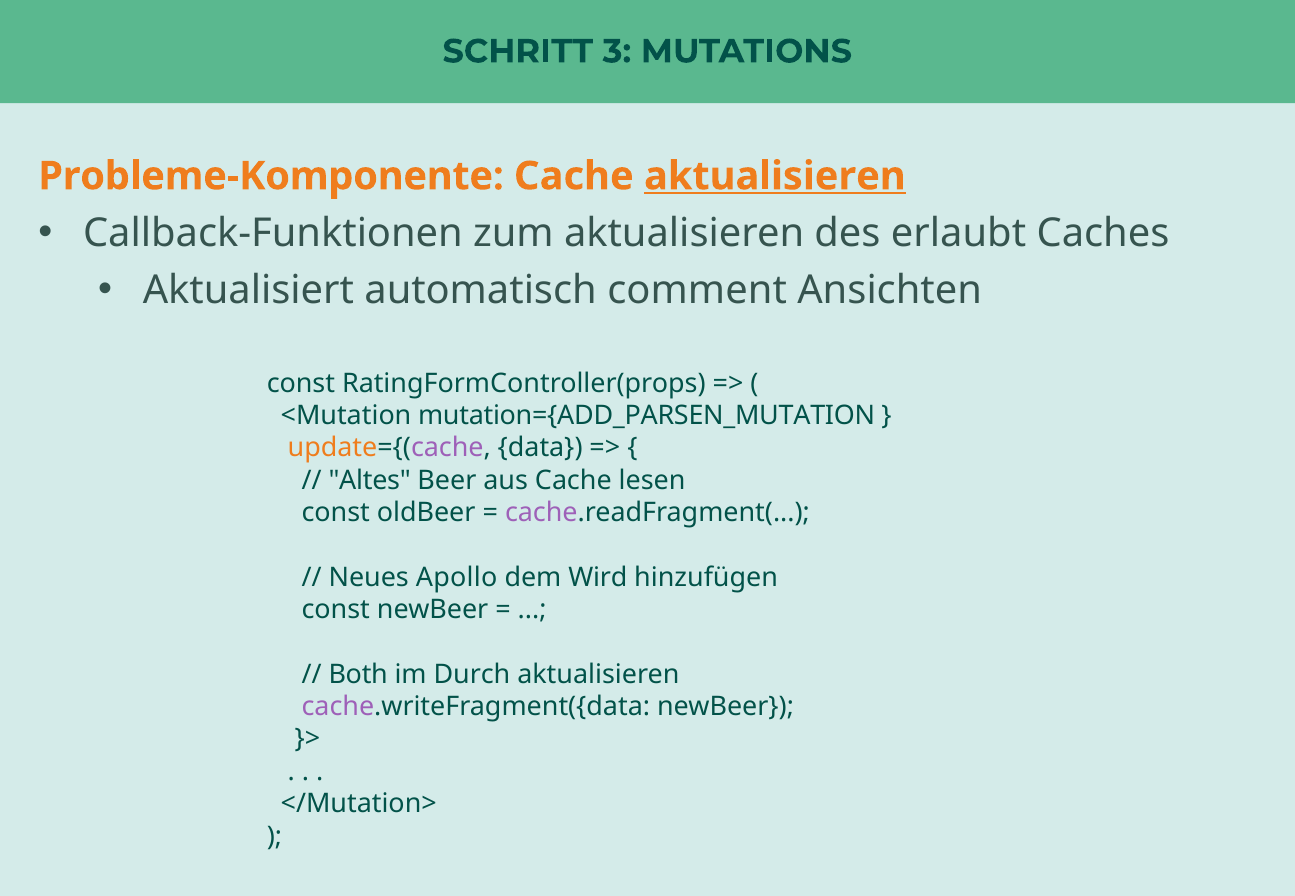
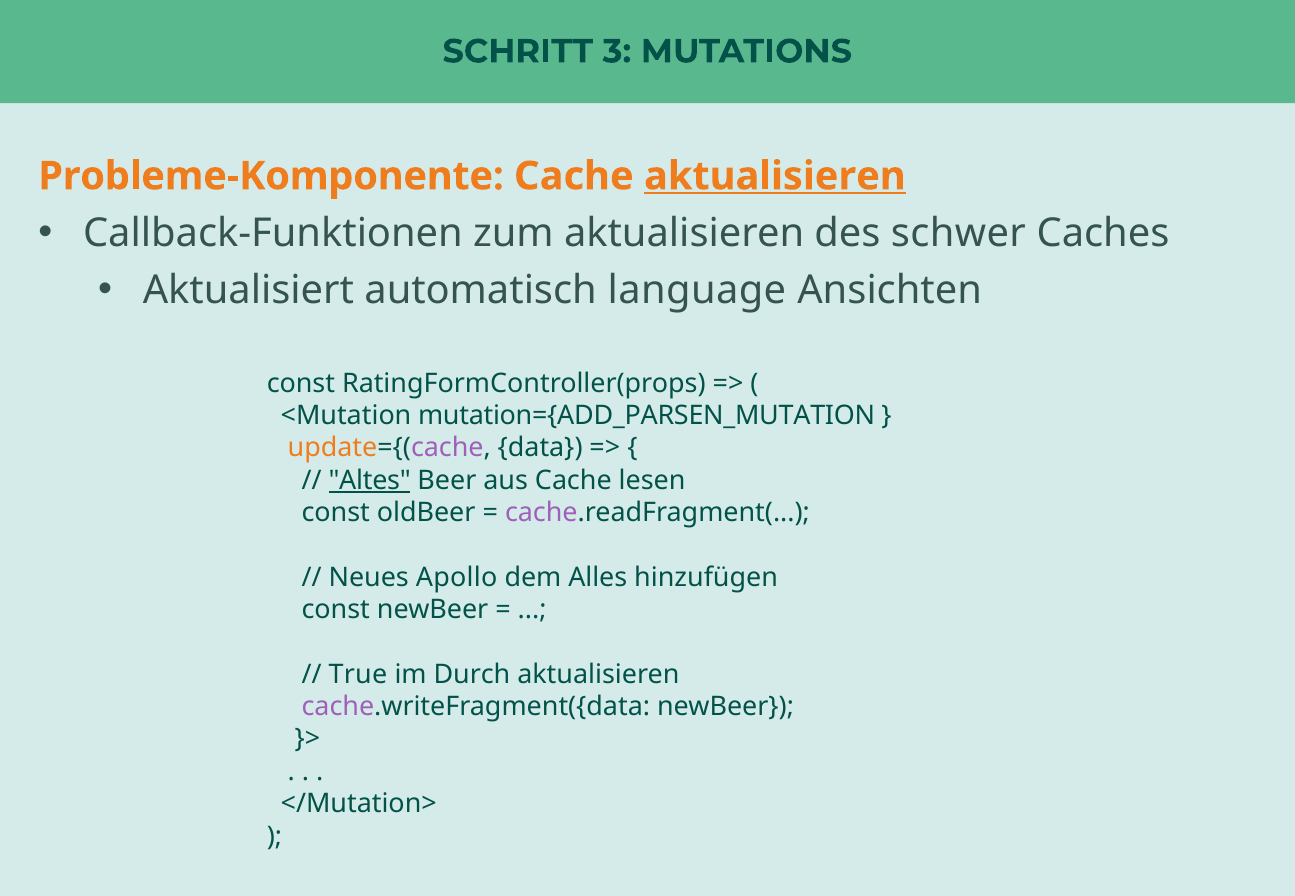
erlaubt: erlaubt -> schwer (958, 234)
comment: comment -> language (697, 291)
Altes underline: none -> present (370, 481)
Wird: Wird -> Alles (598, 578)
Both: Both -> True (358, 675)
